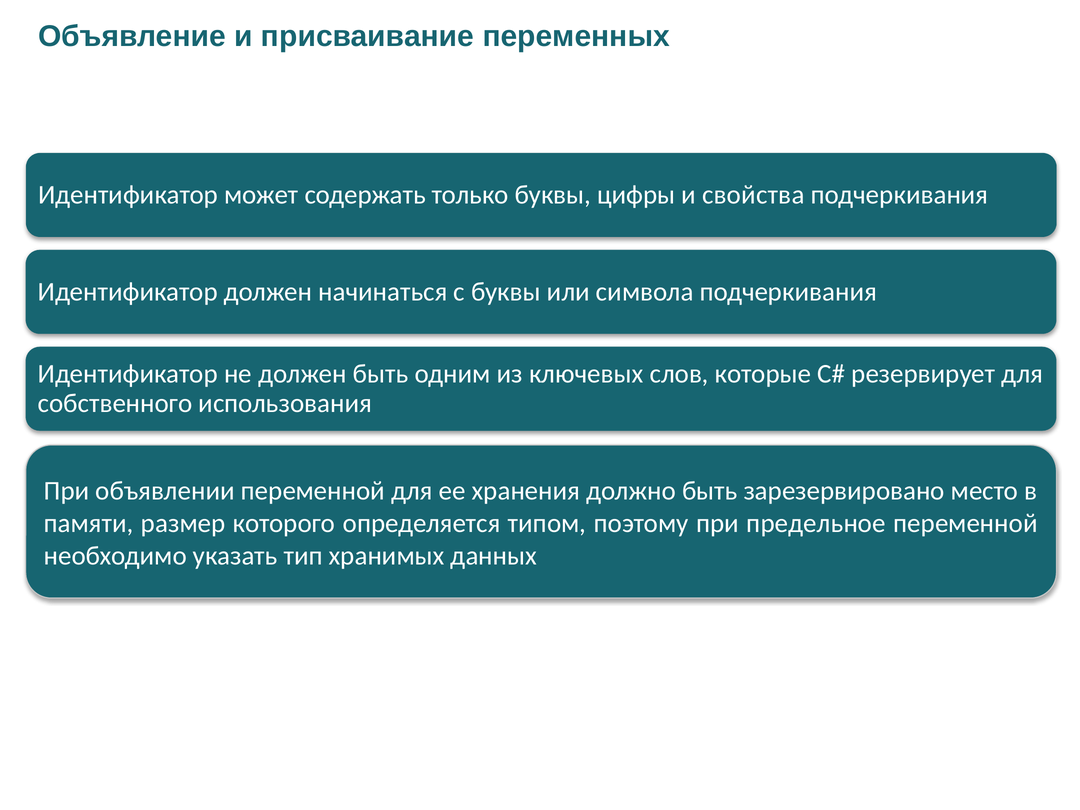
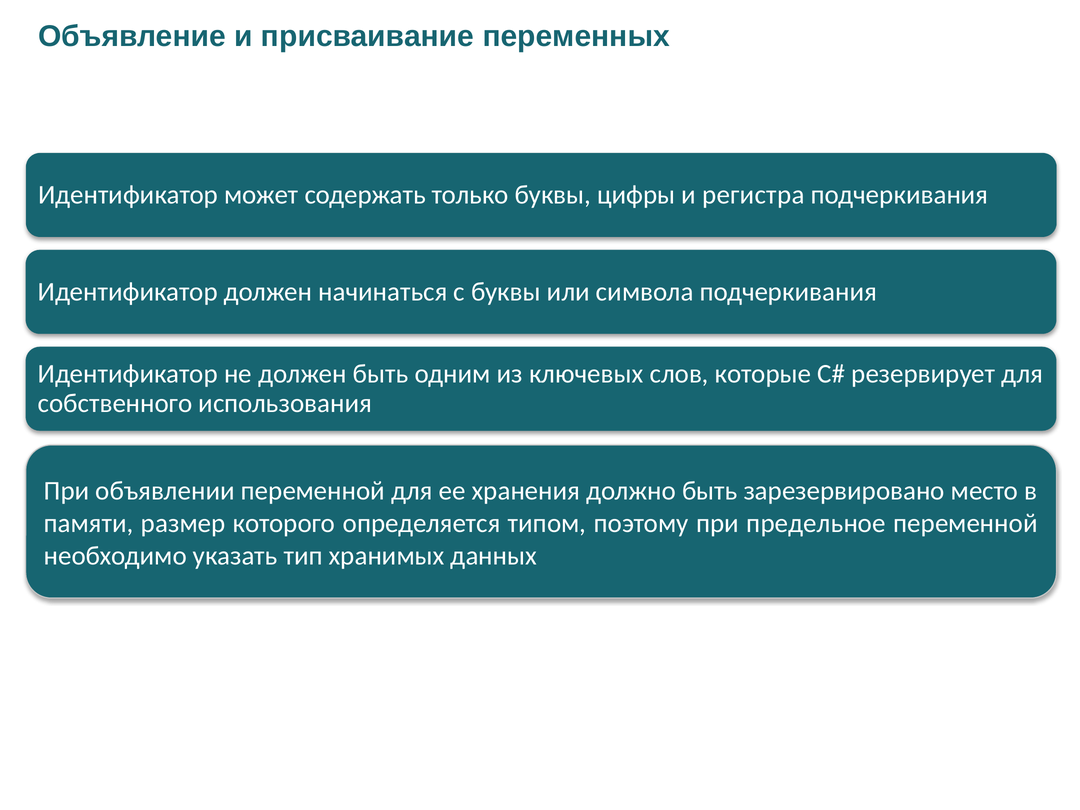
свойства: свойства -> регистра (753, 195)
